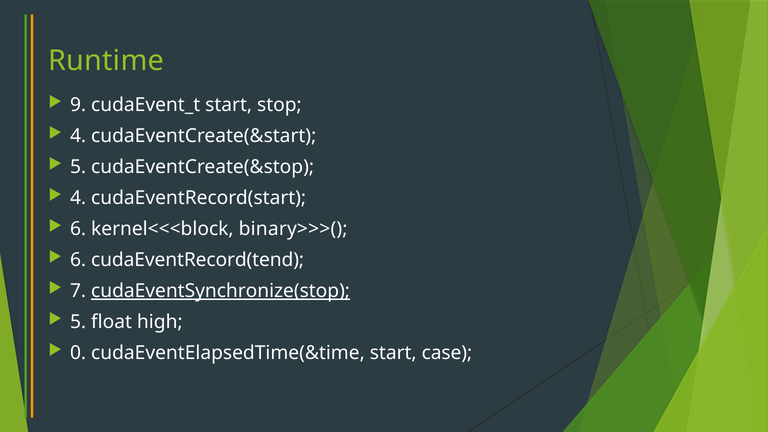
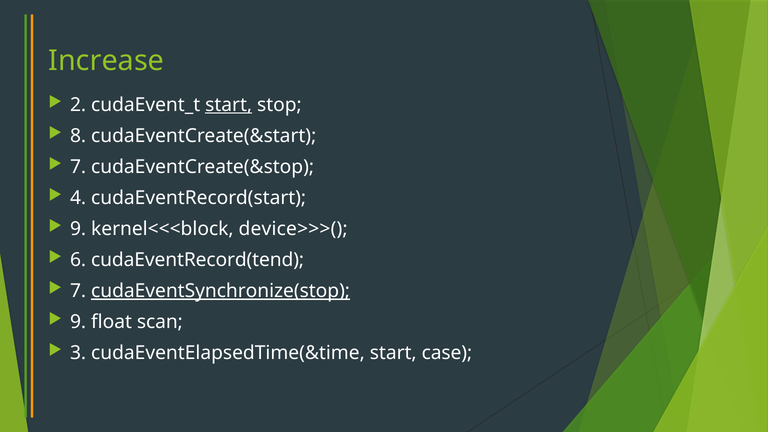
Runtime: Runtime -> Increase (106, 61)
9: 9 -> 2 (78, 105)
start underline: none -> present (229, 105)
4: 4 -> 8 (78, 136)
5: 5 -> 7 (78, 167)
6: 6 -> 9 (78, 229)
binary>>>(: binary>>>( -> device>>>( (293, 229)
5: 5 -> 9 (78, 322)
high: high -> scan (160, 322)
0: 0 -> 3 (78, 353)
